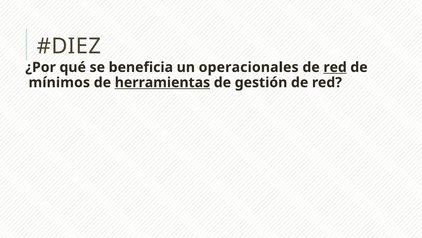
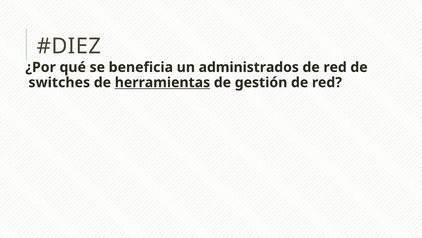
operacionales: operacionales -> administrados (249, 67)
red underline: present -> none (335, 67)
mínimos: mínimos -> switches (59, 82)
